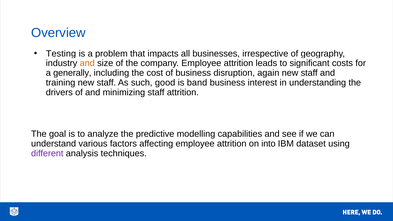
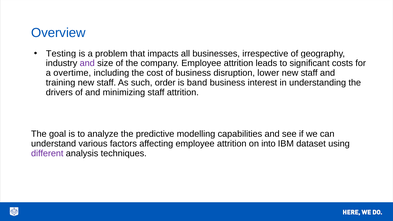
and colour: orange -> purple (87, 63)
generally: generally -> overtime (72, 73)
again: again -> lower (268, 73)
good: good -> order (165, 83)
